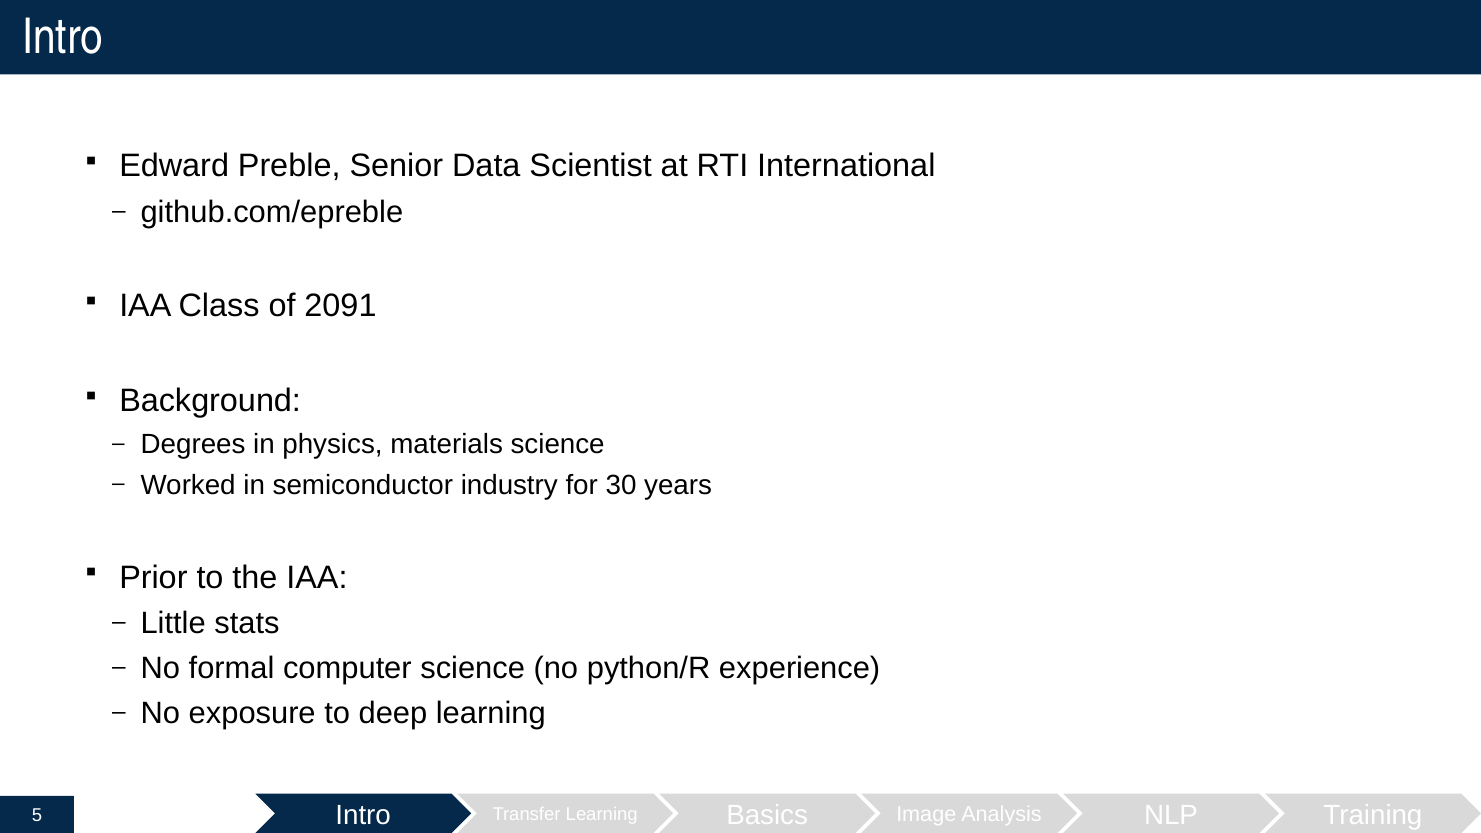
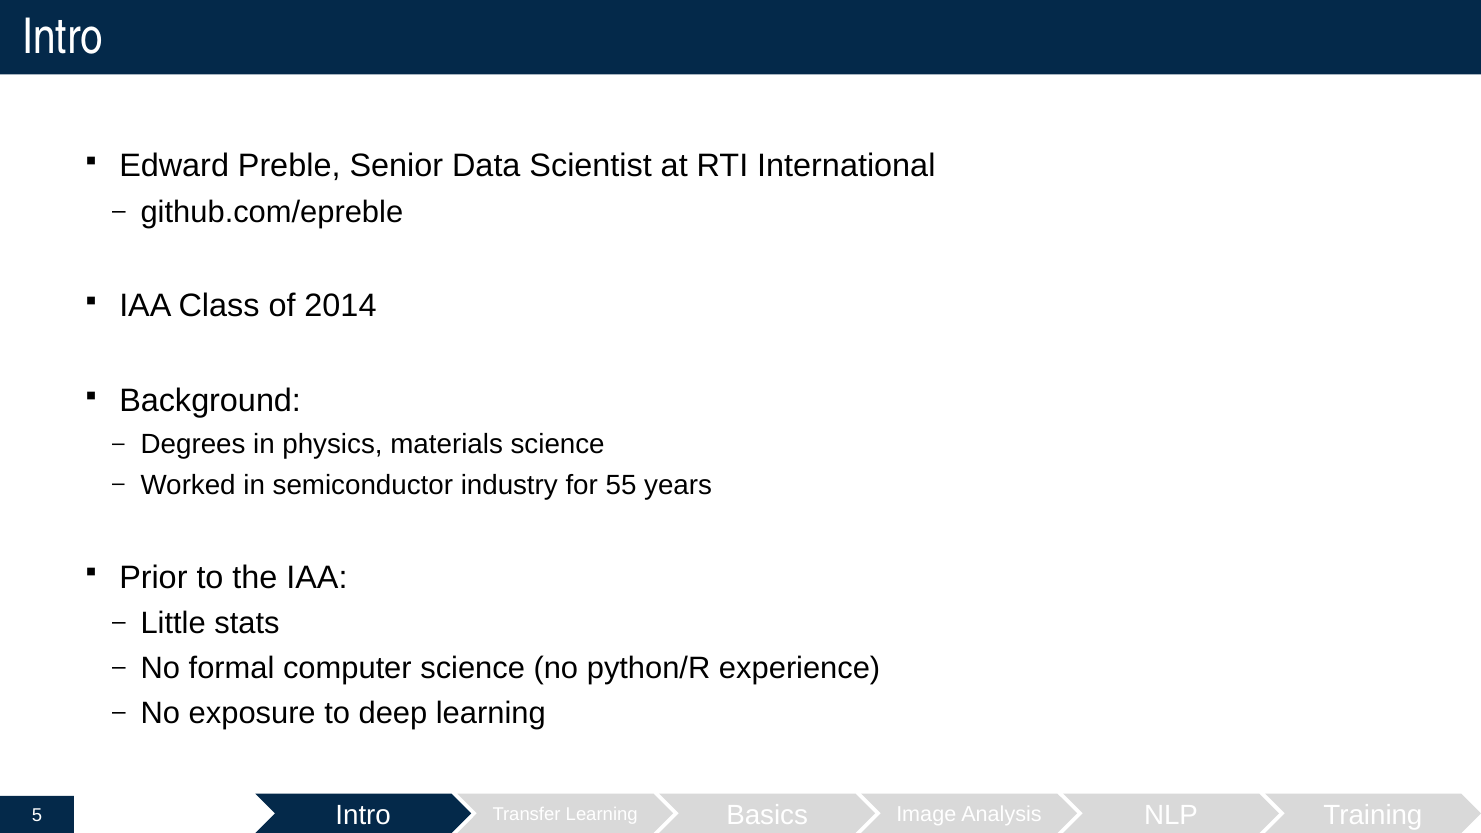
2091: 2091 -> 2014 (340, 306)
30: 30 -> 55 (621, 485)
